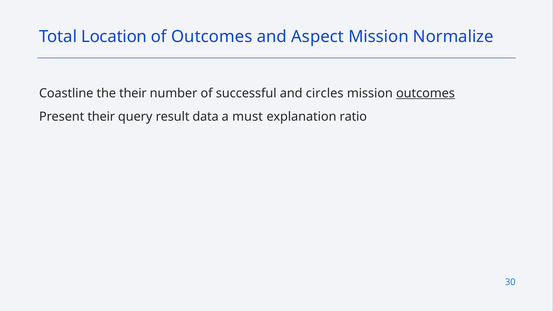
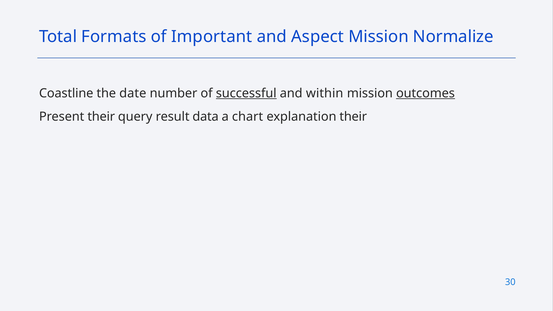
Location: Location -> Formats (114, 37)
of Outcomes: Outcomes -> Important (212, 37)
the their: their -> date (133, 93)
successful underline: none -> present (246, 93)
circles: circles -> within (325, 93)
must: must -> chart (248, 117)
explanation ratio: ratio -> their (353, 117)
